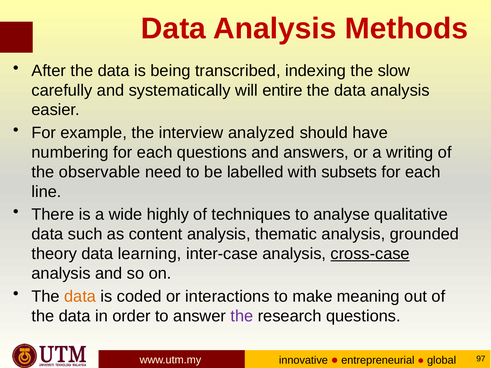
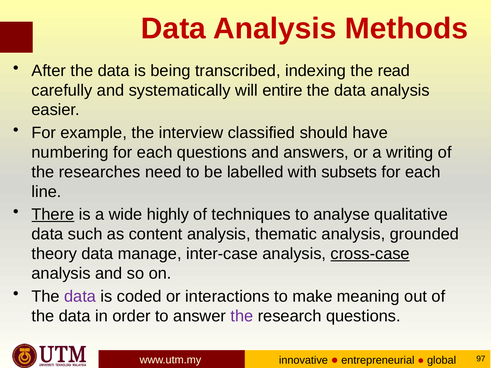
slow: slow -> read (394, 71)
analyzed: analyzed -> classified (261, 133)
observable: observable -> researches (100, 172)
There underline: none -> present (53, 215)
learning: learning -> manage (150, 254)
data colour: orange -> purple (80, 297)
